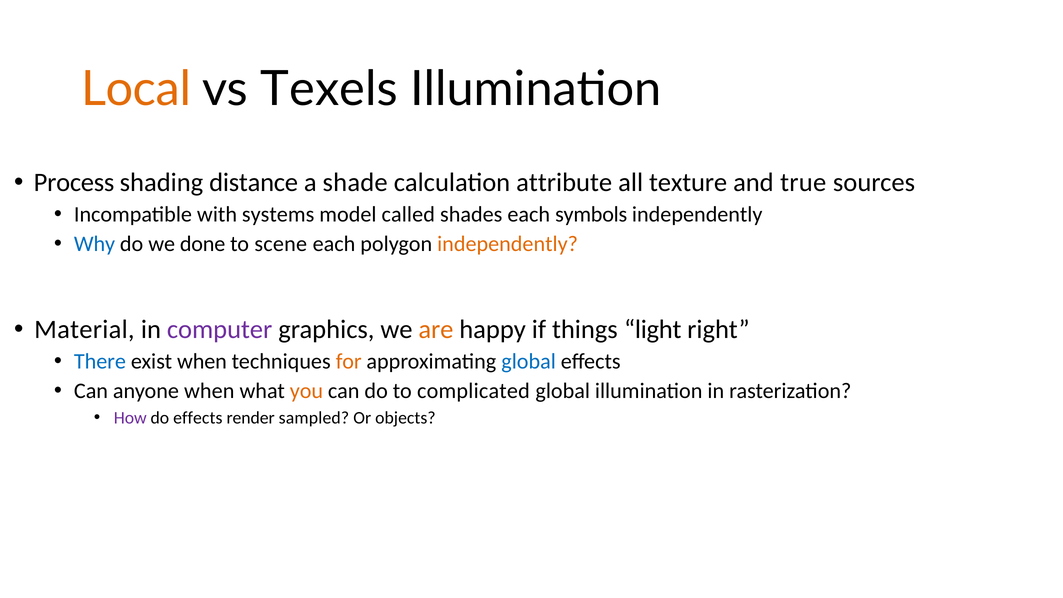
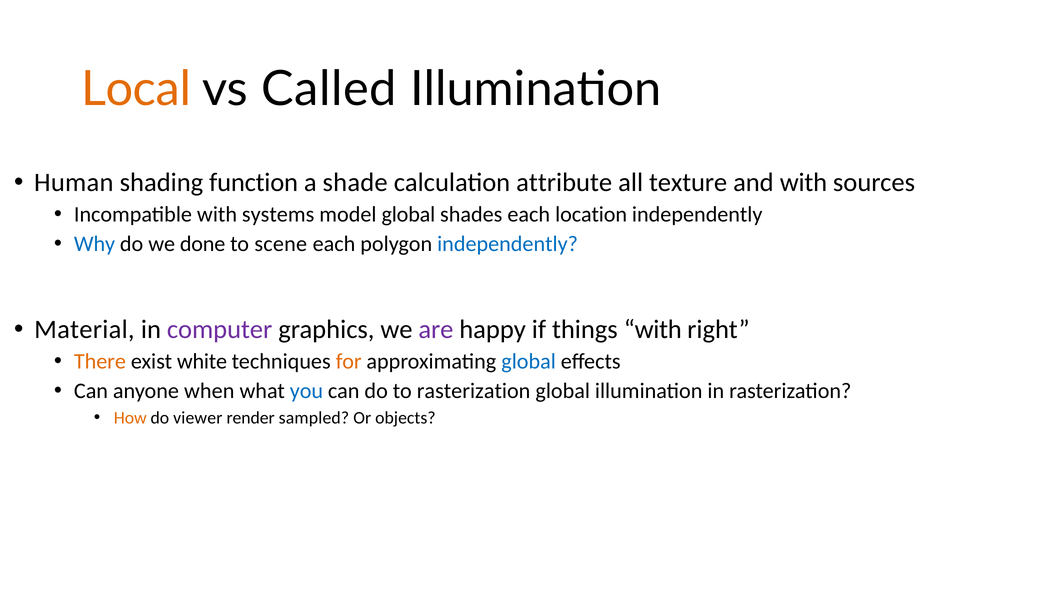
Texels: Texels -> Called (329, 89)
Process: Process -> Human (74, 183)
distance: distance -> function (254, 183)
and true: true -> with (803, 183)
model called: called -> global (408, 215)
symbols: symbols -> location (591, 215)
independently colour: orange -> blue (508, 244)
are colour: orange -> purple (436, 329)
things light: light -> with (653, 329)
There colour: blue -> orange (100, 361)
exist when: when -> white (202, 361)
you colour: orange -> blue (306, 391)
to complicated: complicated -> rasterization (474, 391)
How colour: purple -> orange (130, 418)
do effects: effects -> viewer (198, 418)
